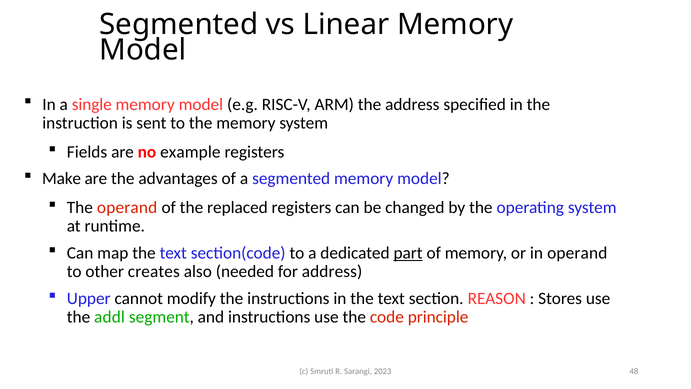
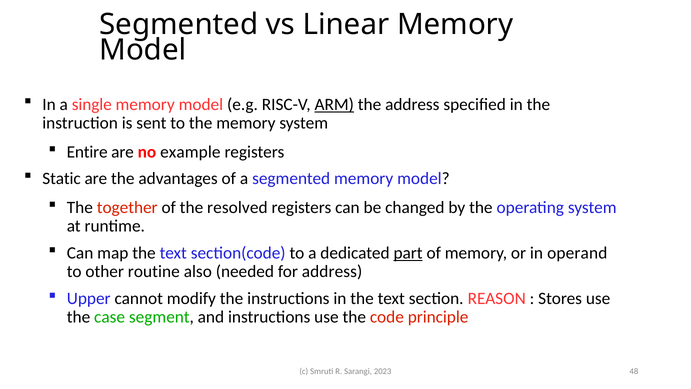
ARM underline: none -> present (334, 104)
Fields: Fields -> Entire (87, 152)
Make: Make -> Static (62, 179)
The operand: operand -> together (127, 207)
replaced: replaced -> resolved (237, 207)
creates: creates -> routine (154, 271)
addl: addl -> case (110, 317)
